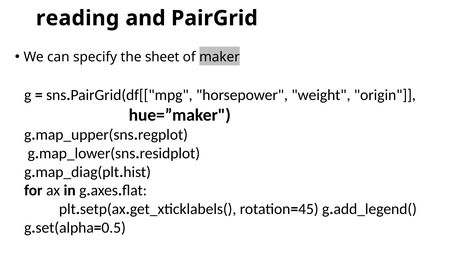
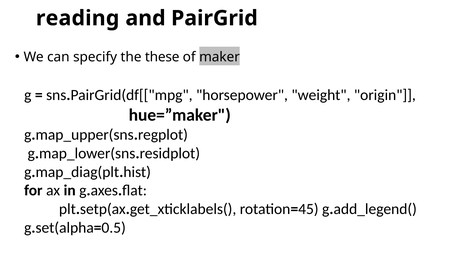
sheet: sheet -> these (162, 57)
